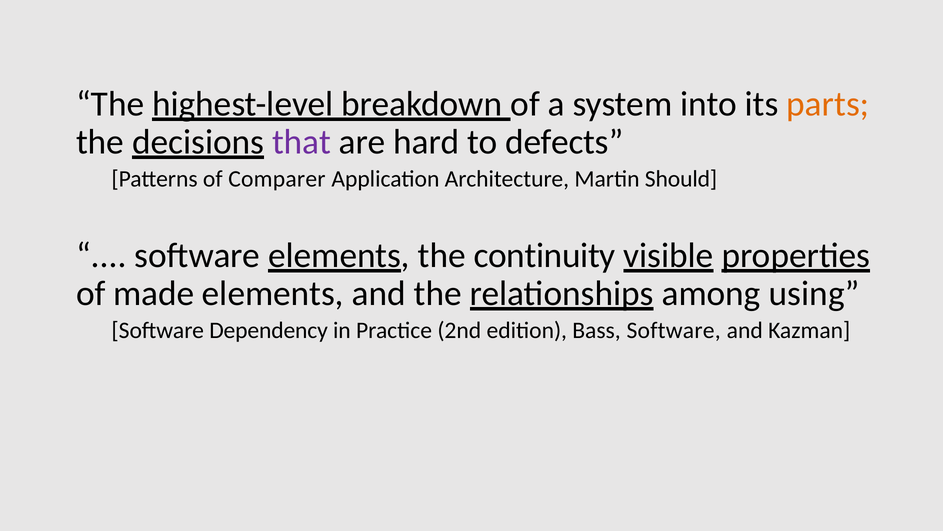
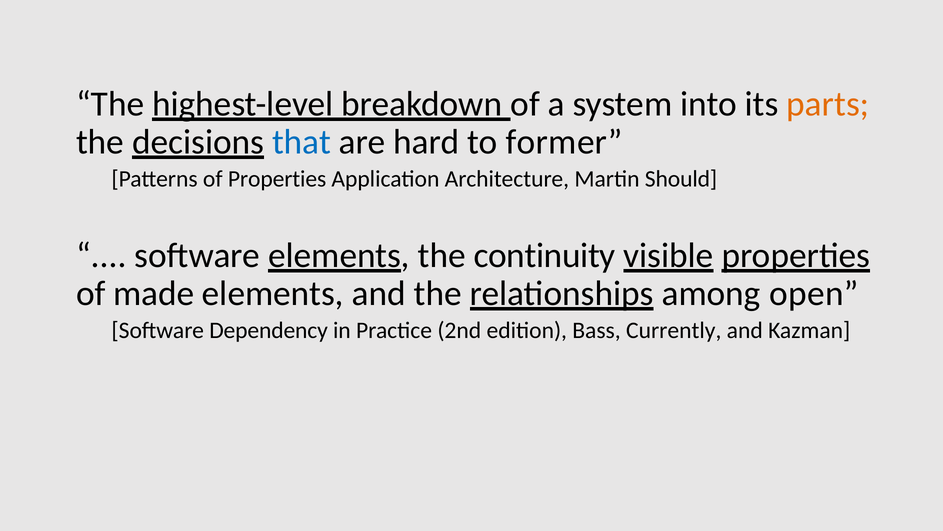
that colour: purple -> blue (302, 142)
defects: defects -> former (564, 142)
of Comparer: Comparer -> Properties (277, 179)
using: using -> open (814, 293)
Bass Software: Software -> Currently (674, 330)
